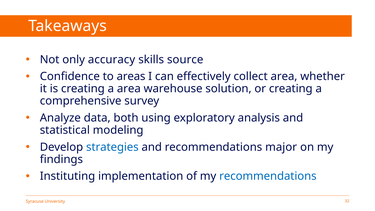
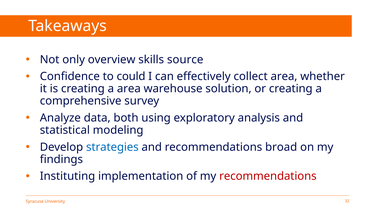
accuracy: accuracy -> overview (112, 60)
areas: areas -> could (131, 76)
major: major -> broad (281, 147)
recommendations colour: blue -> red (268, 176)
